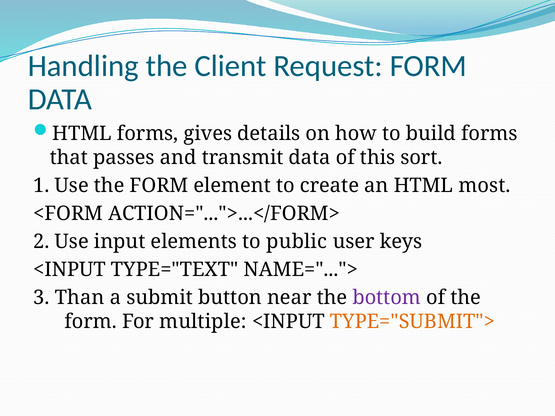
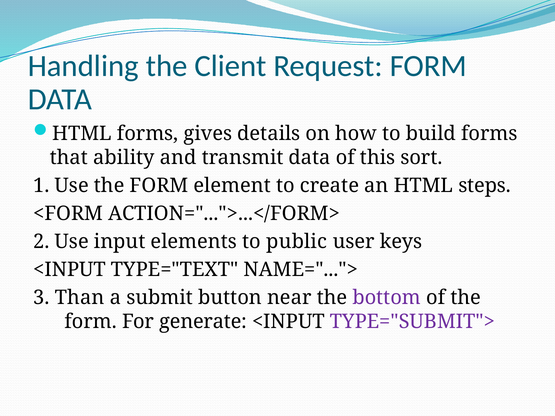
passes: passes -> ability (124, 158)
most: most -> steps (485, 186)
multiple: multiple -> generate (203, 322)
TYPE="SUBMIT"> colour: orange -> purple (412, 322)
